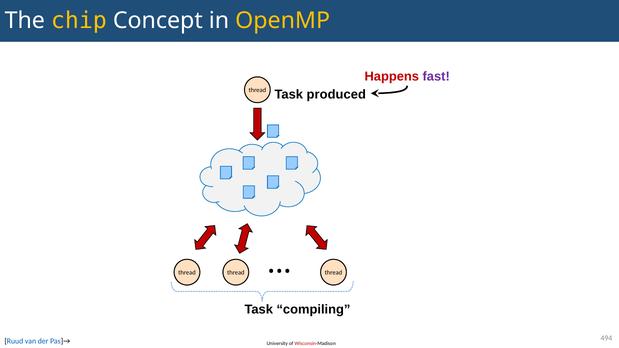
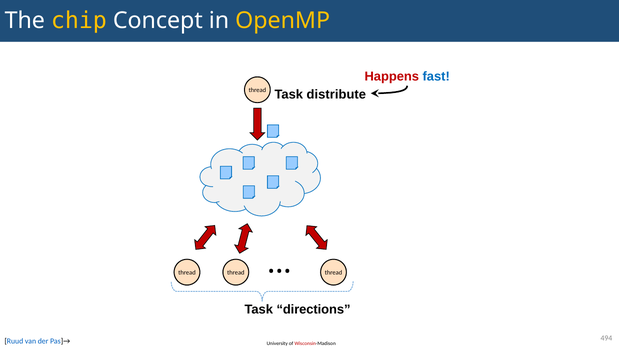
fast colour: purple -> blue (436, 77)
produced: produced -> distribute (336, 94)
compiling: compiling -> directions (313, 310)
